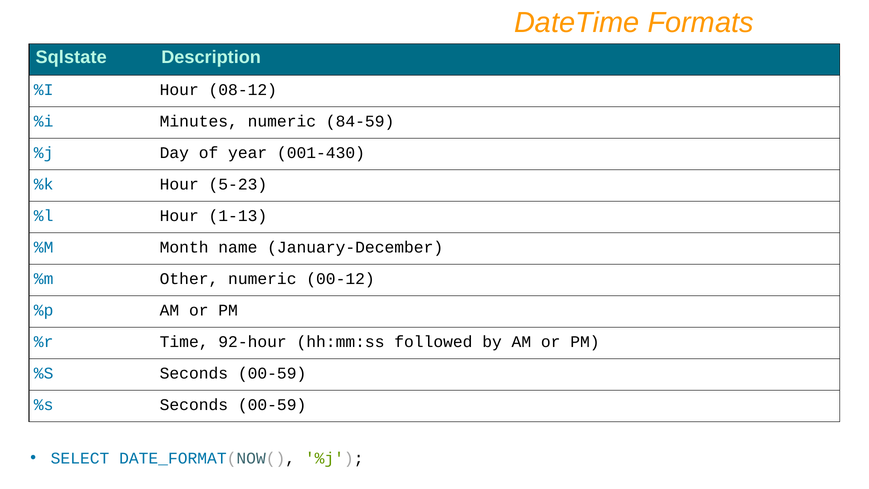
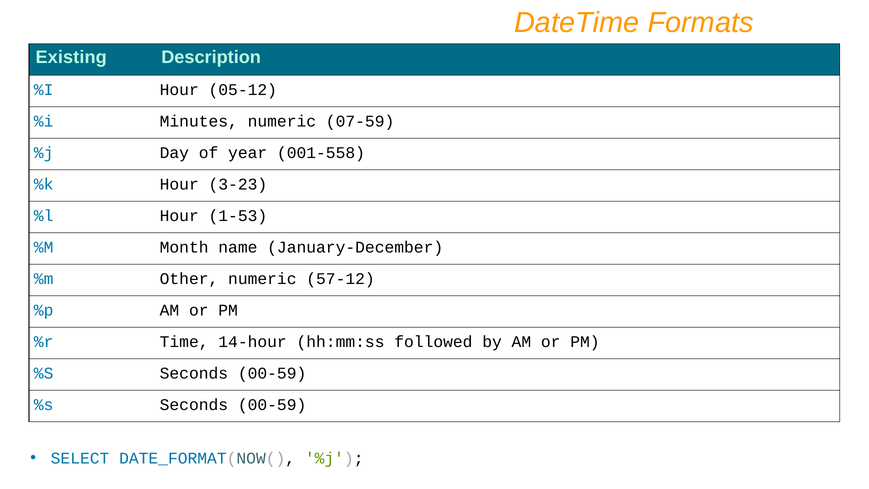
Sqlstate: Sqlstate -> Existing (71, 57)
08-12: 08-12 -> 05-12 (243, 90)
84-59: 84-59 -> 07-59 (360, 121)
001-430: 001-430 -> 001-558 (321, 153)
5-23: 5-23 -> 3-23 (238, 184)
1-13: 1-13 -> 1-53 (238, 216)
00-12: 00-12 -> 57-12 (341, 279)
92-hour: 92-hour -> 14-hour (253, 342)
